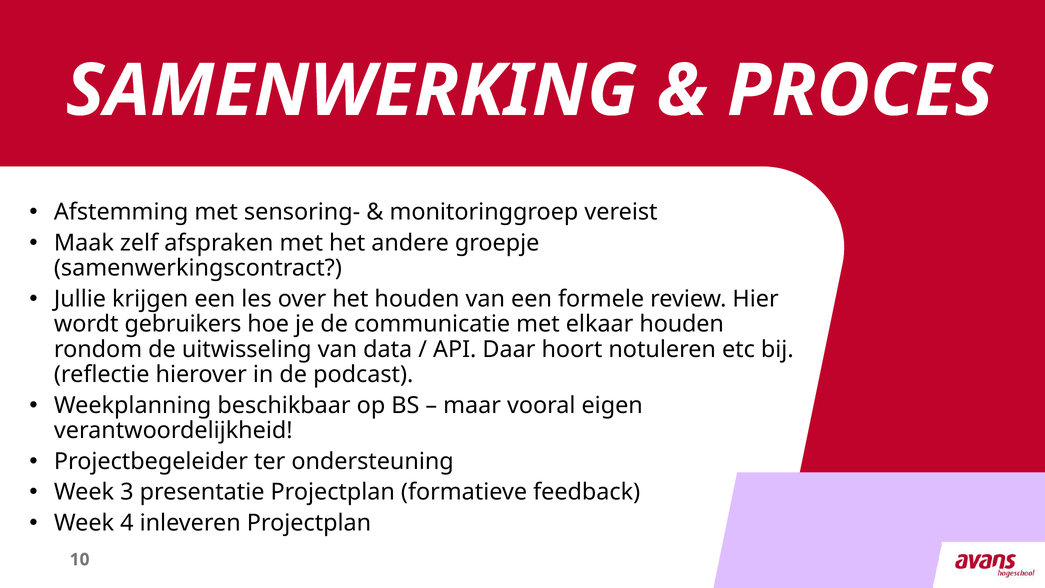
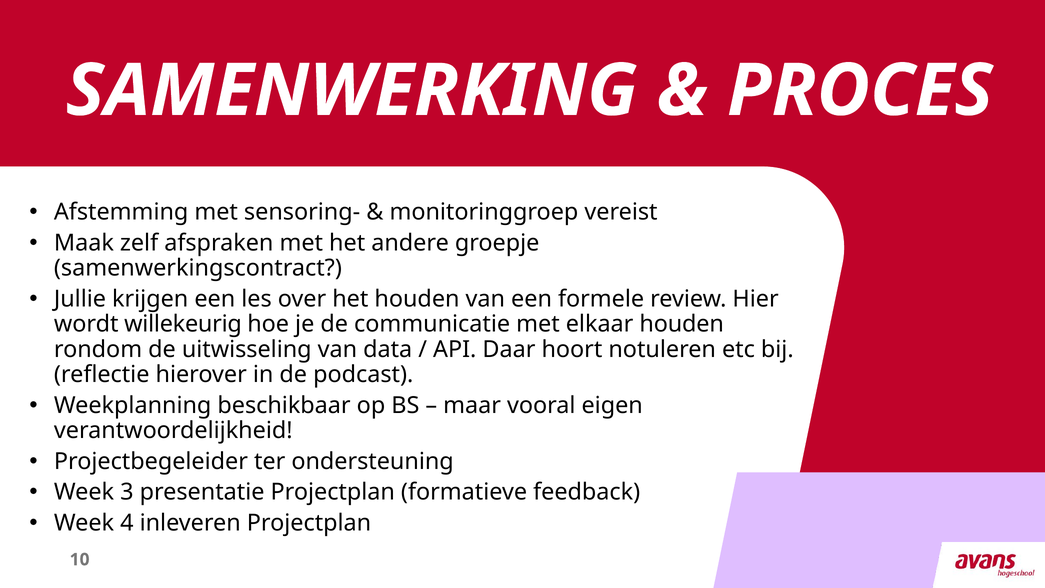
gebruikers: gebruikers -> willekeurig (183, 324)
